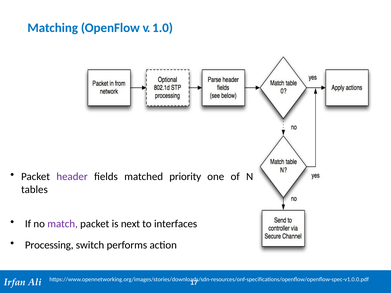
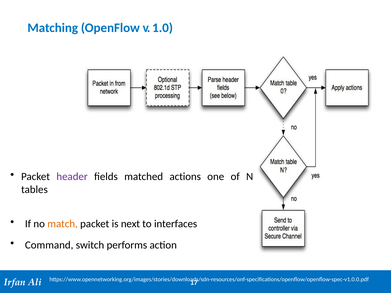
priority: priority -> actions (185, 177)
match colour: purple -> orange (63, 224)
Processing: Processing -> Command (49, 245)
